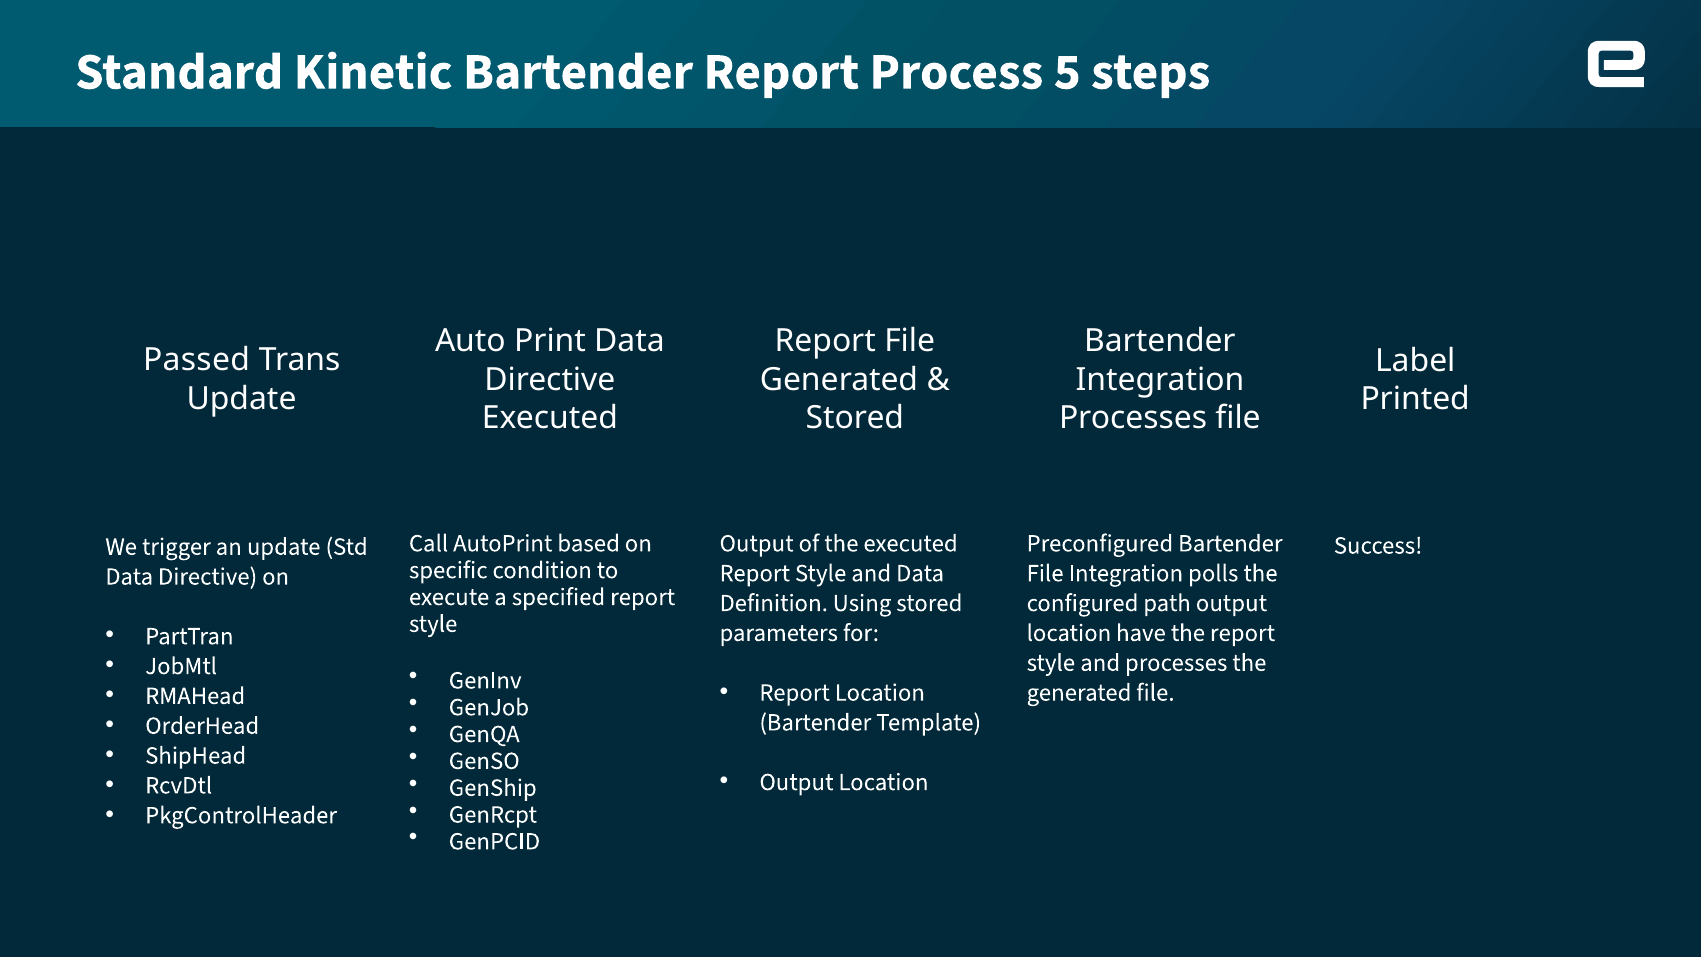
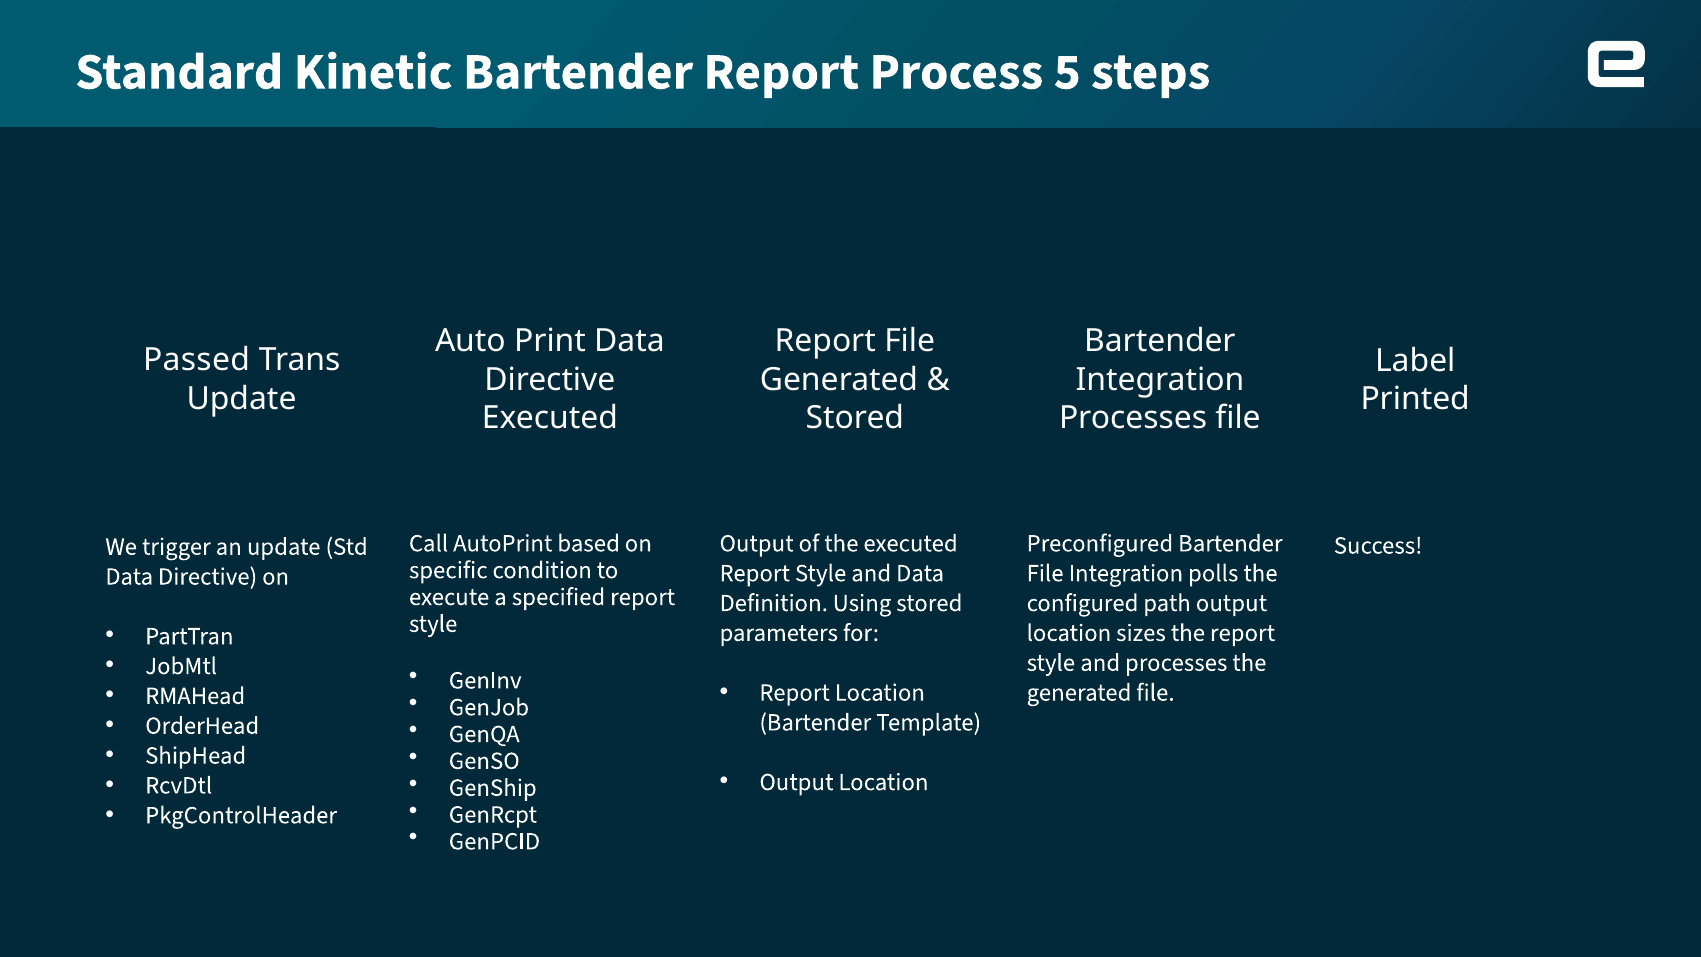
have: have -> sizes (1141, 633)
